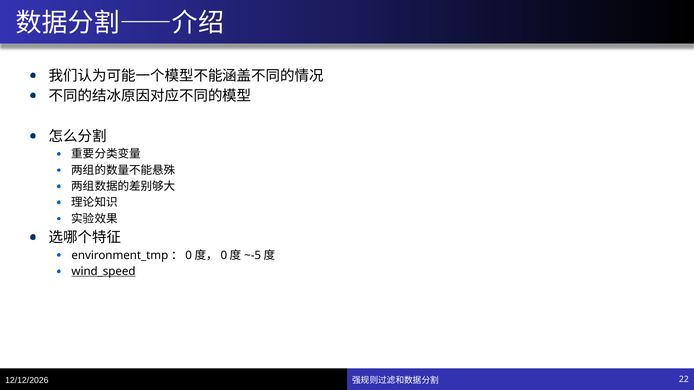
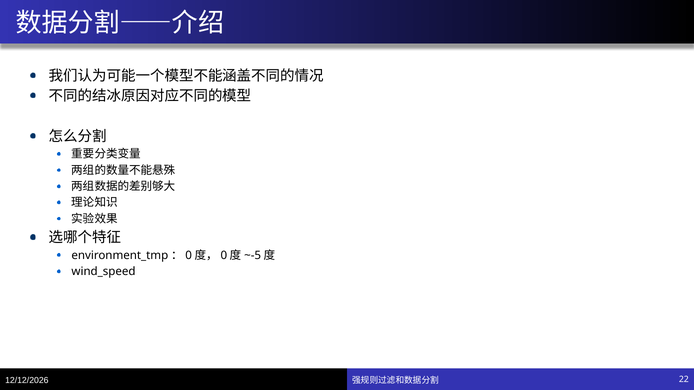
wind_speed underline: present -> none (104, 272)
